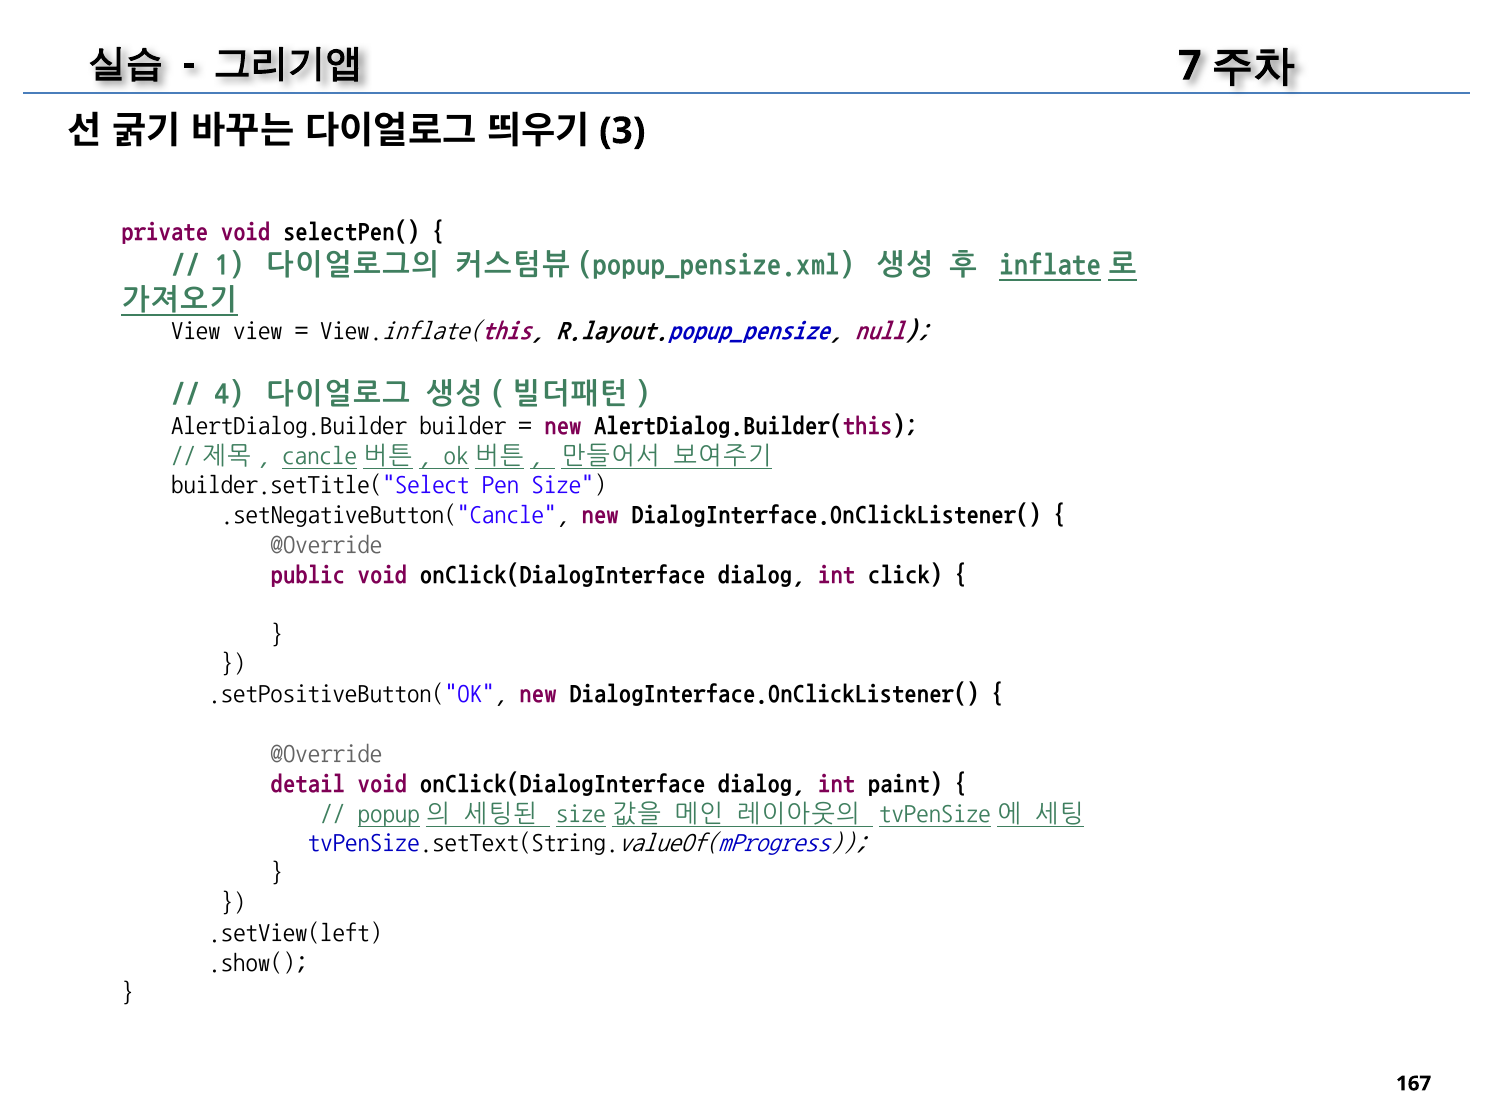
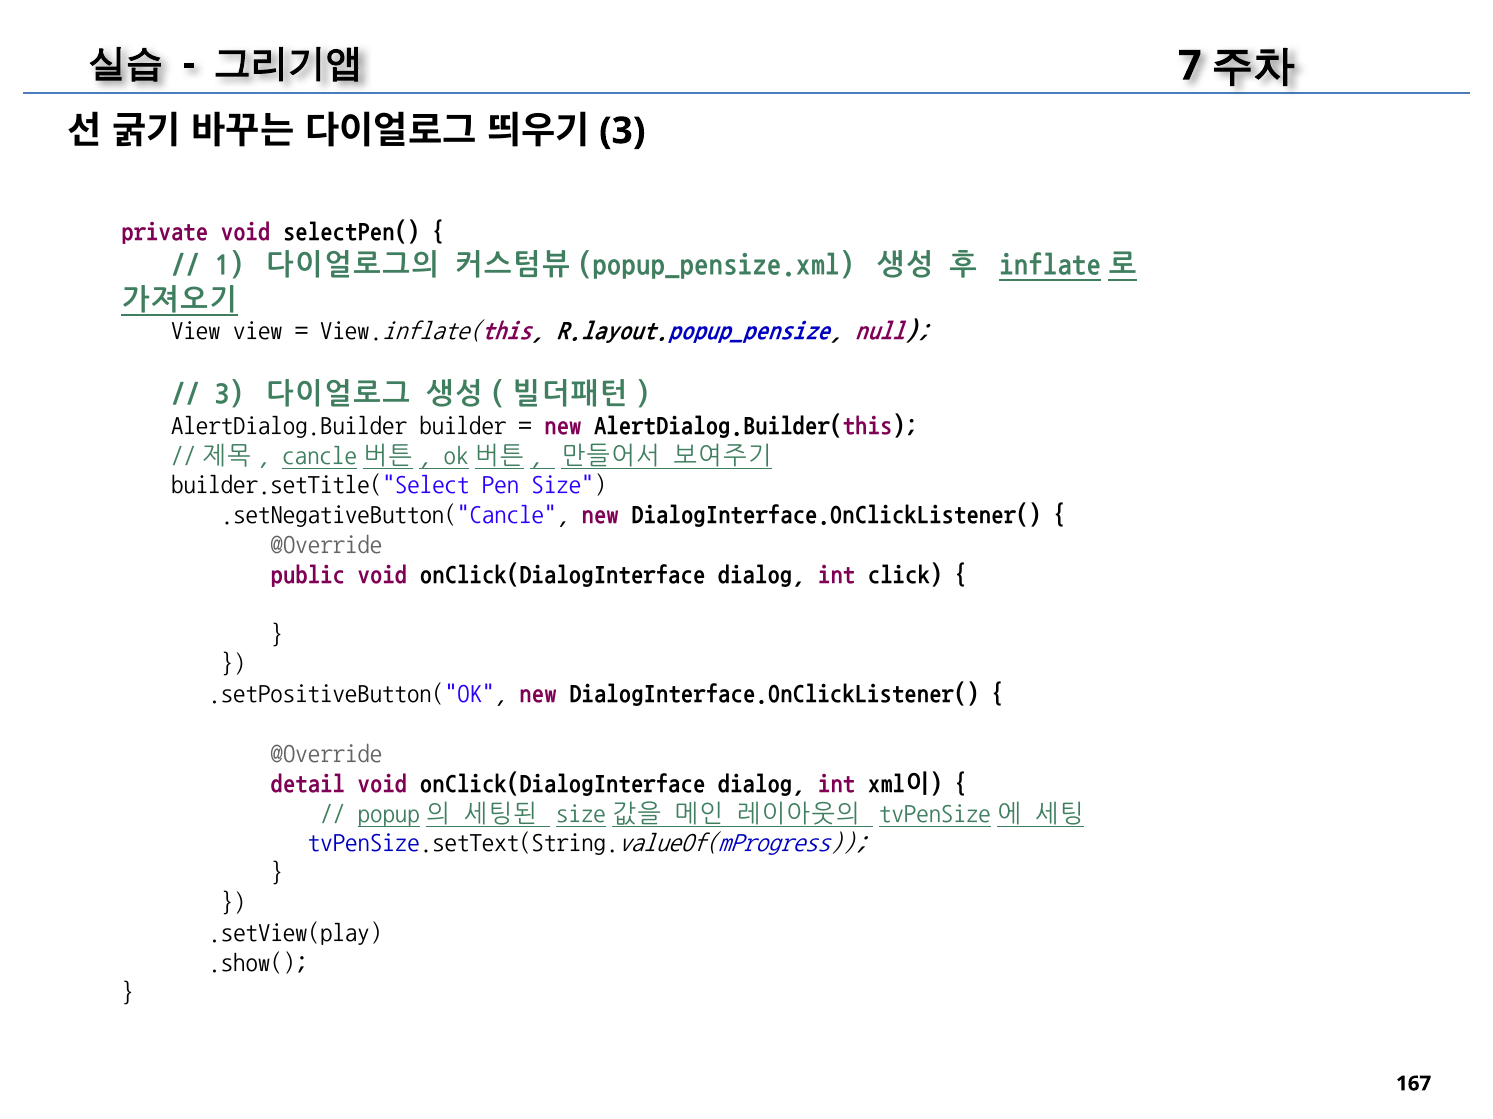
4: 4 -> 3 (229, 393)
paint: paint -> xml이 (905, 784)
.setView(left: .setView(left -> .setView(play (295, 933)
